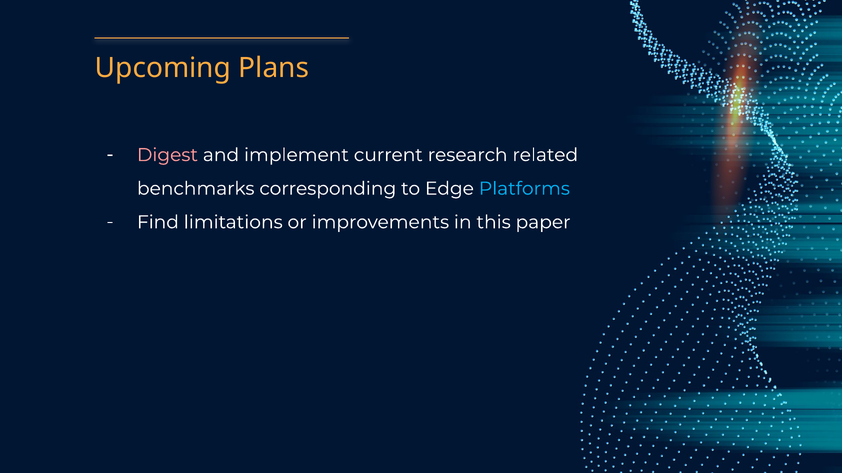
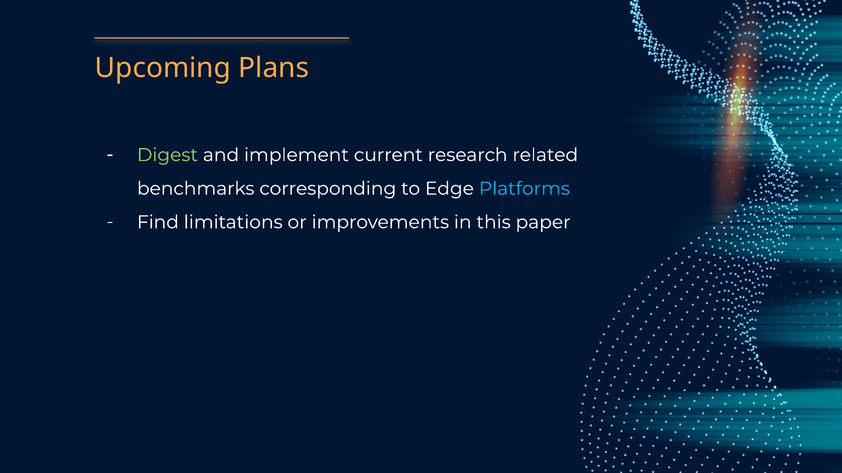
Digest colour: pink -> light green (167, 155)
